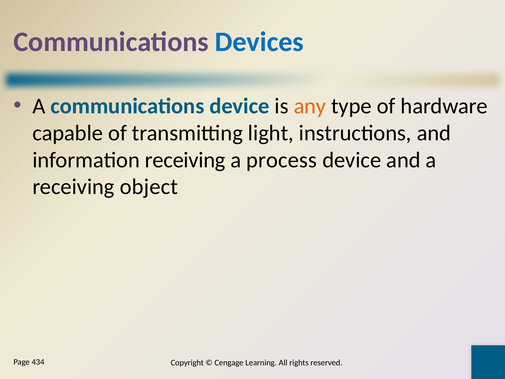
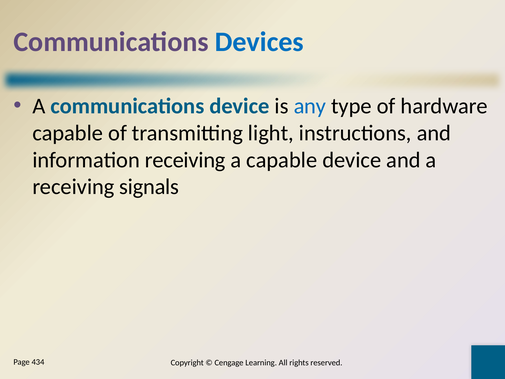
any colour: orange -> blue (310, 106)
a process: process -> capable (282, 160)
object: object -> signals (149, 187)
